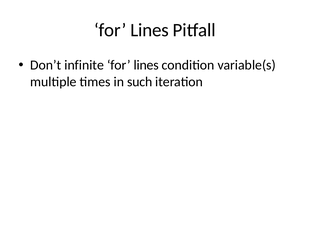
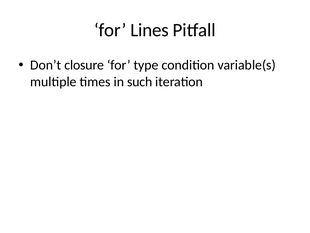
infinite: infinite -> closure (84, 65)
lines: lines -> type (146, 65)
